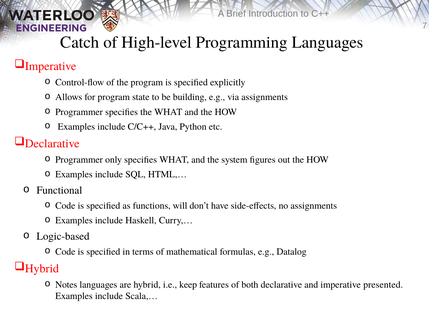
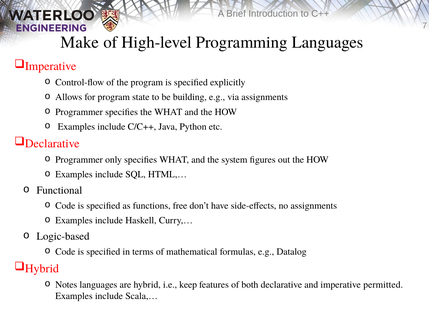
Catch: Catch -> Make (80, 42)
will: will -> free (180, 206)
presented: presented -> permitted (383, 284)
